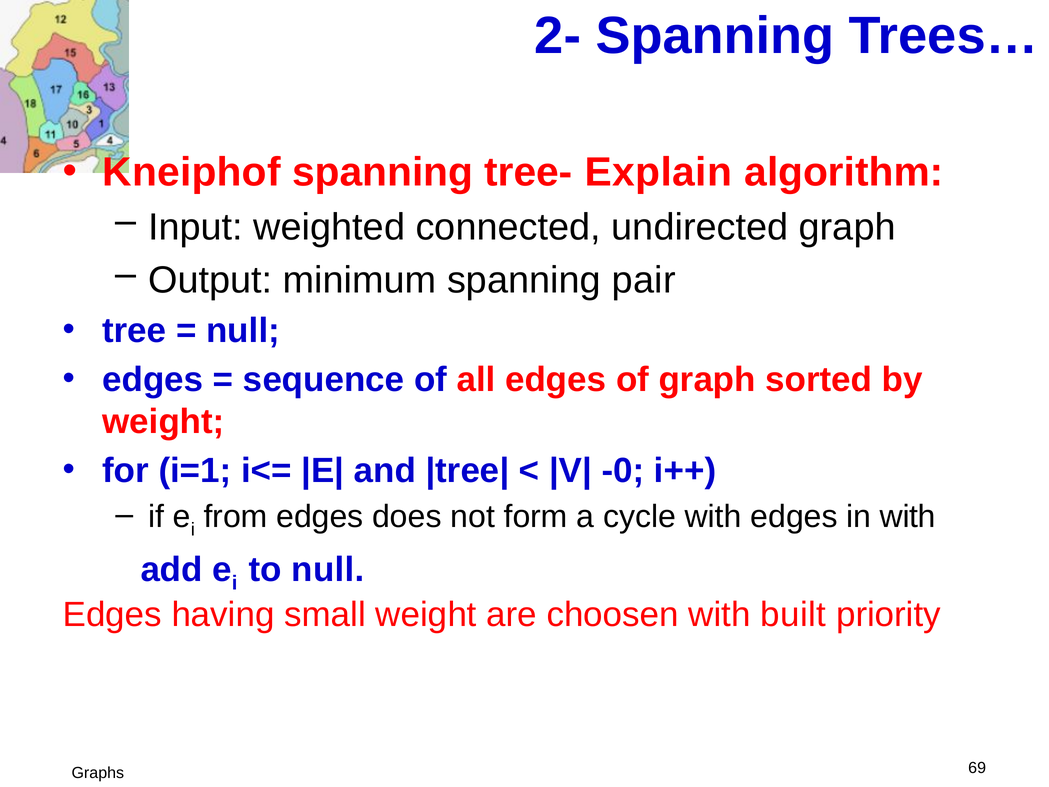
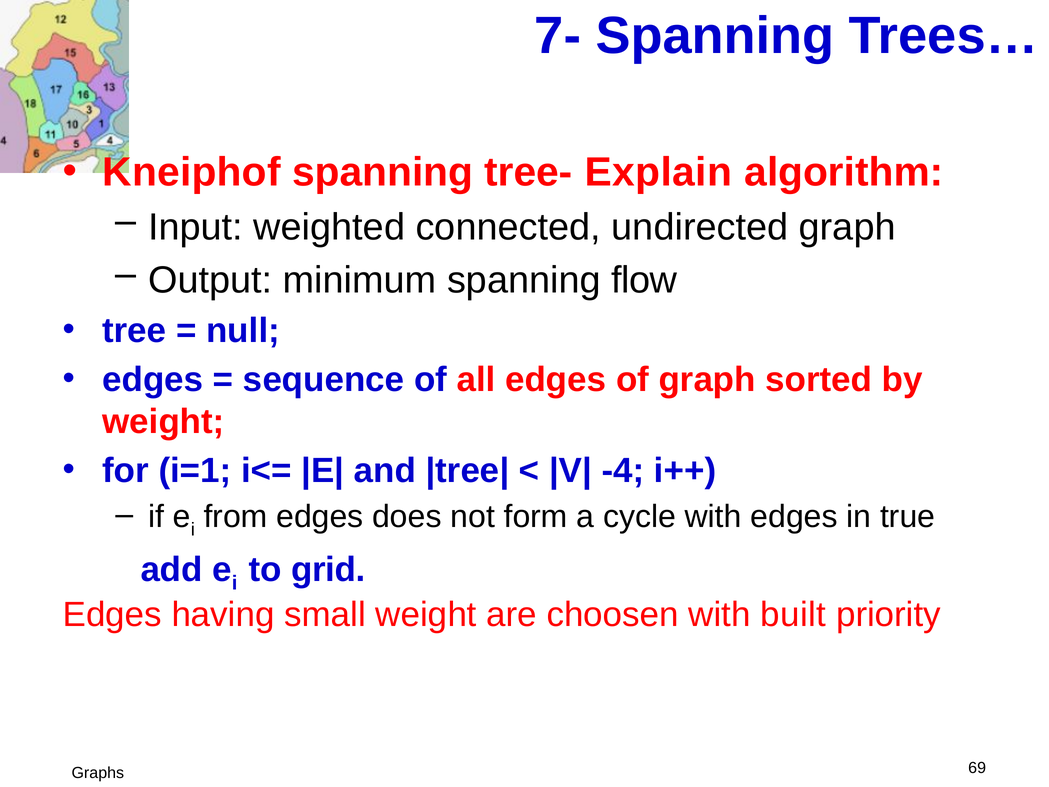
2-: 2- -> 7- (558, 36)
pair: pair -> flow (644, 280)
-0: -0 -> -4 (623, 470)
in with: with -> true (908, 517)
to null: null -> grid (328, 569)
